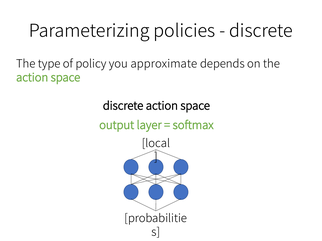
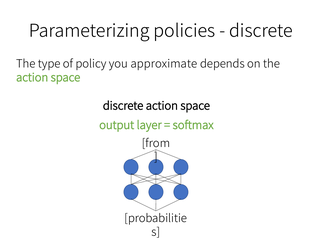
local: local -> from (156, 144)
